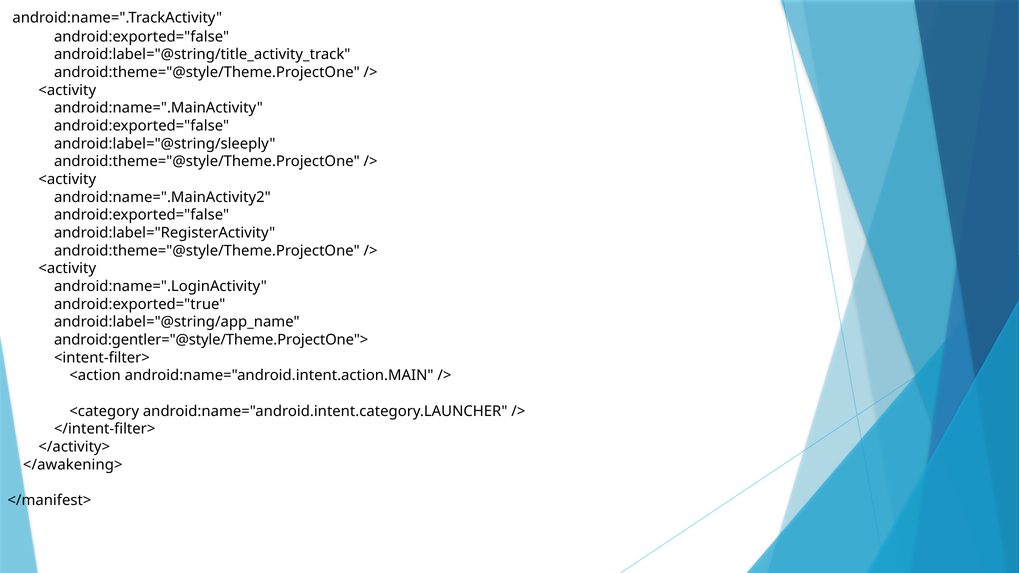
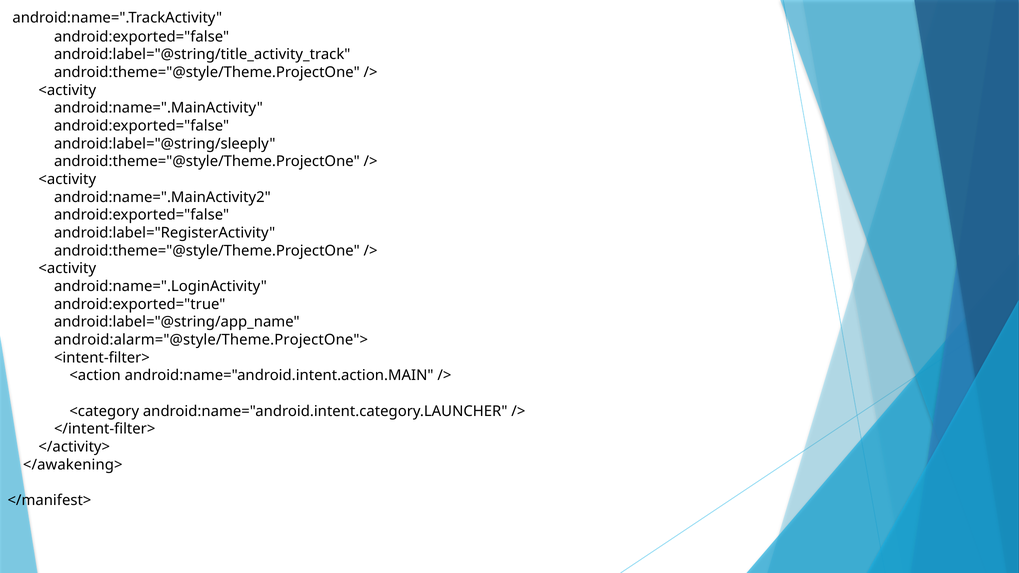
android:gentler="@style/Theme.ProjectOne">: android:gentler="@style/Theme.ProjectOne"> -> android:alarm="@style/Theme.ProjectOne"> (211, 340)
